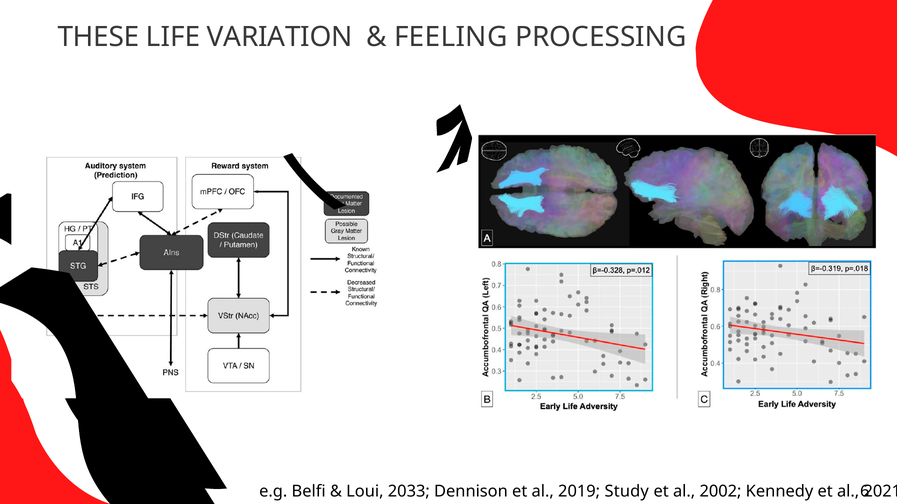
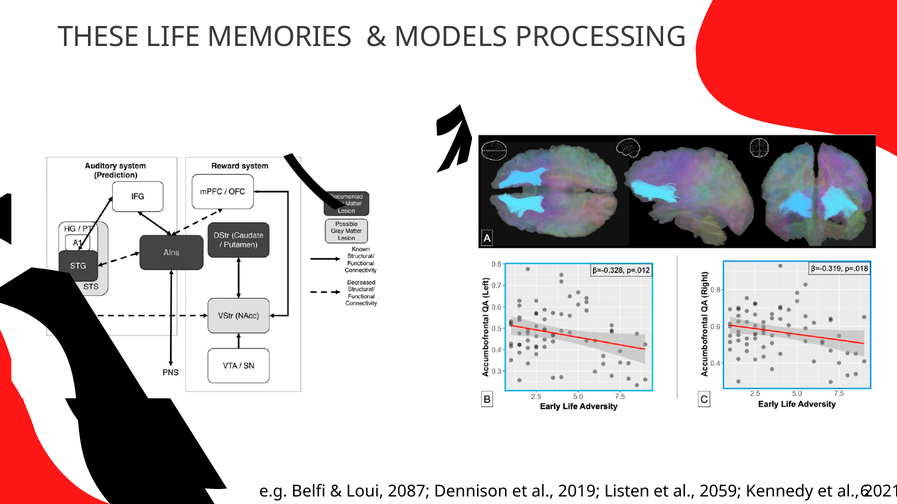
VARIATION: VARIATION -> MEMORIES (280, 37)
FEELING: FEELING -> MODELS (451, 37)
2033: 2033 -> 2087 (409, 492)
Study: Study -> Listen (627, 492)
2002: 2002 -> 2059 (721, 492)
